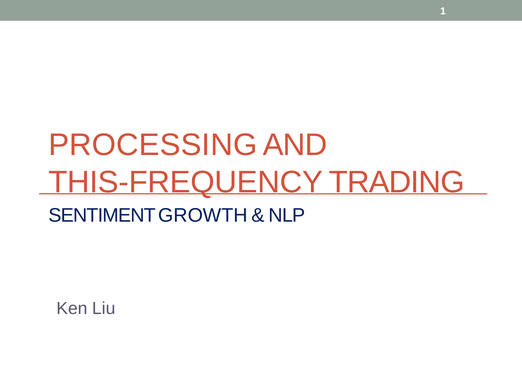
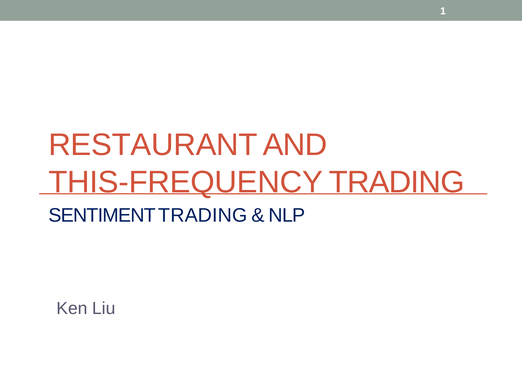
PROCESSING: PROCESSING -> RESTAURANT (153, 145)
SENTIMENT GROWTH: GROWTH -> TRADING (203, 216)
